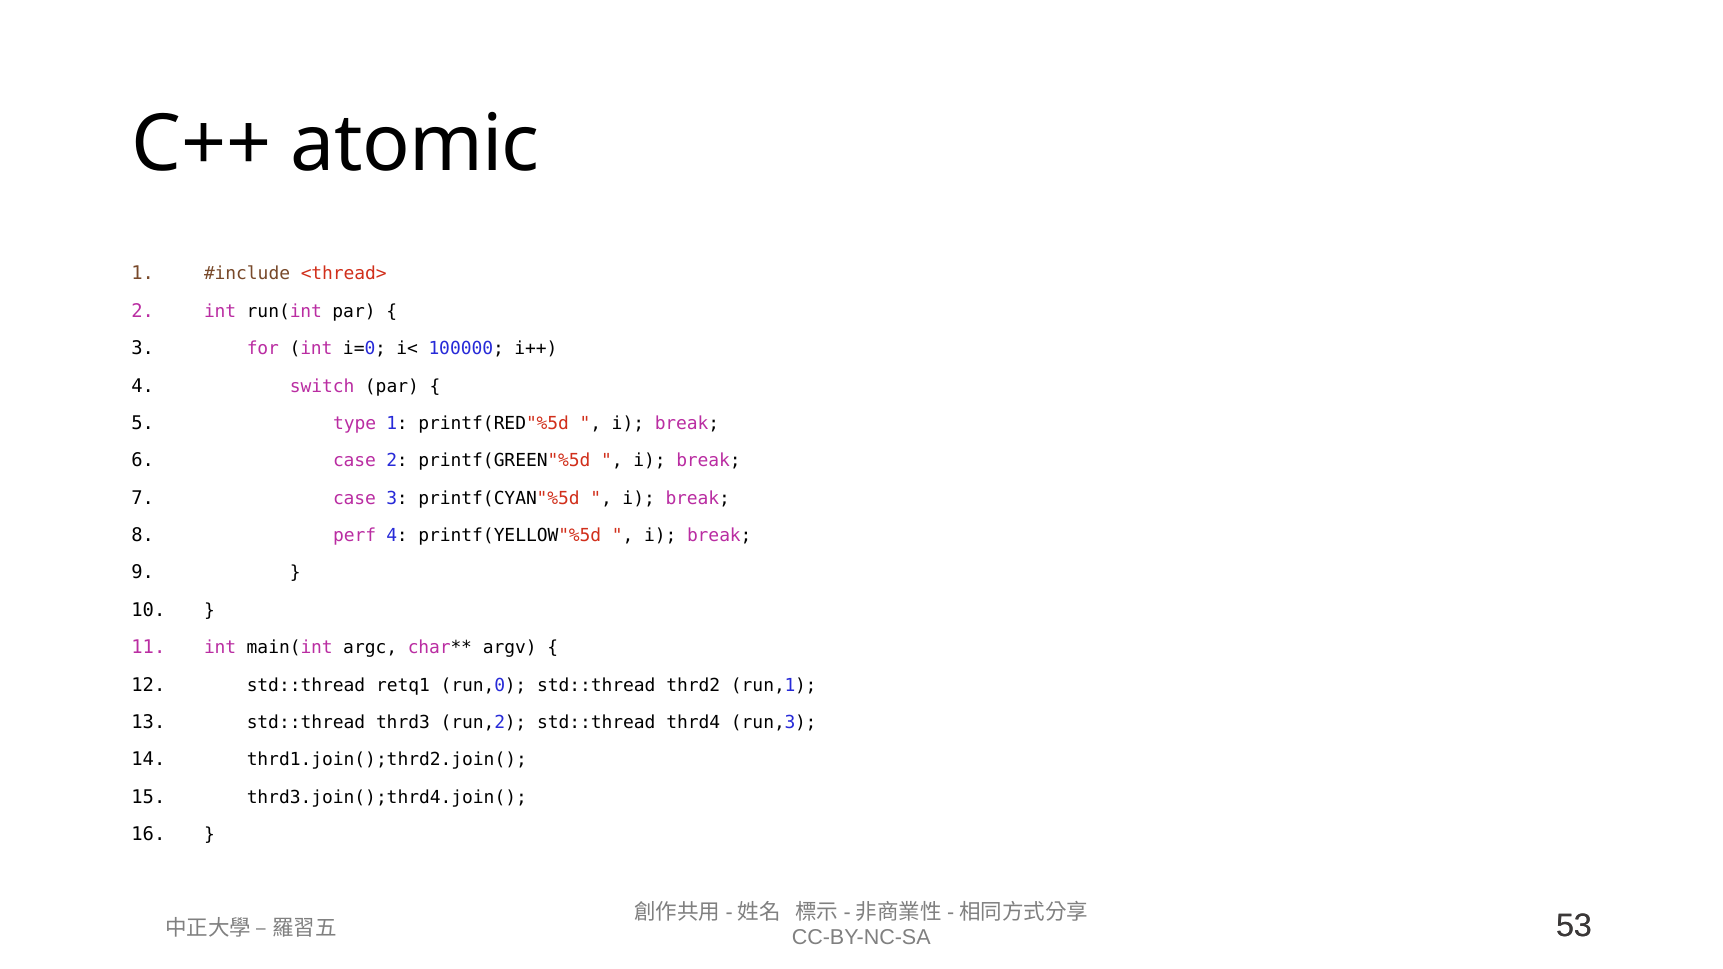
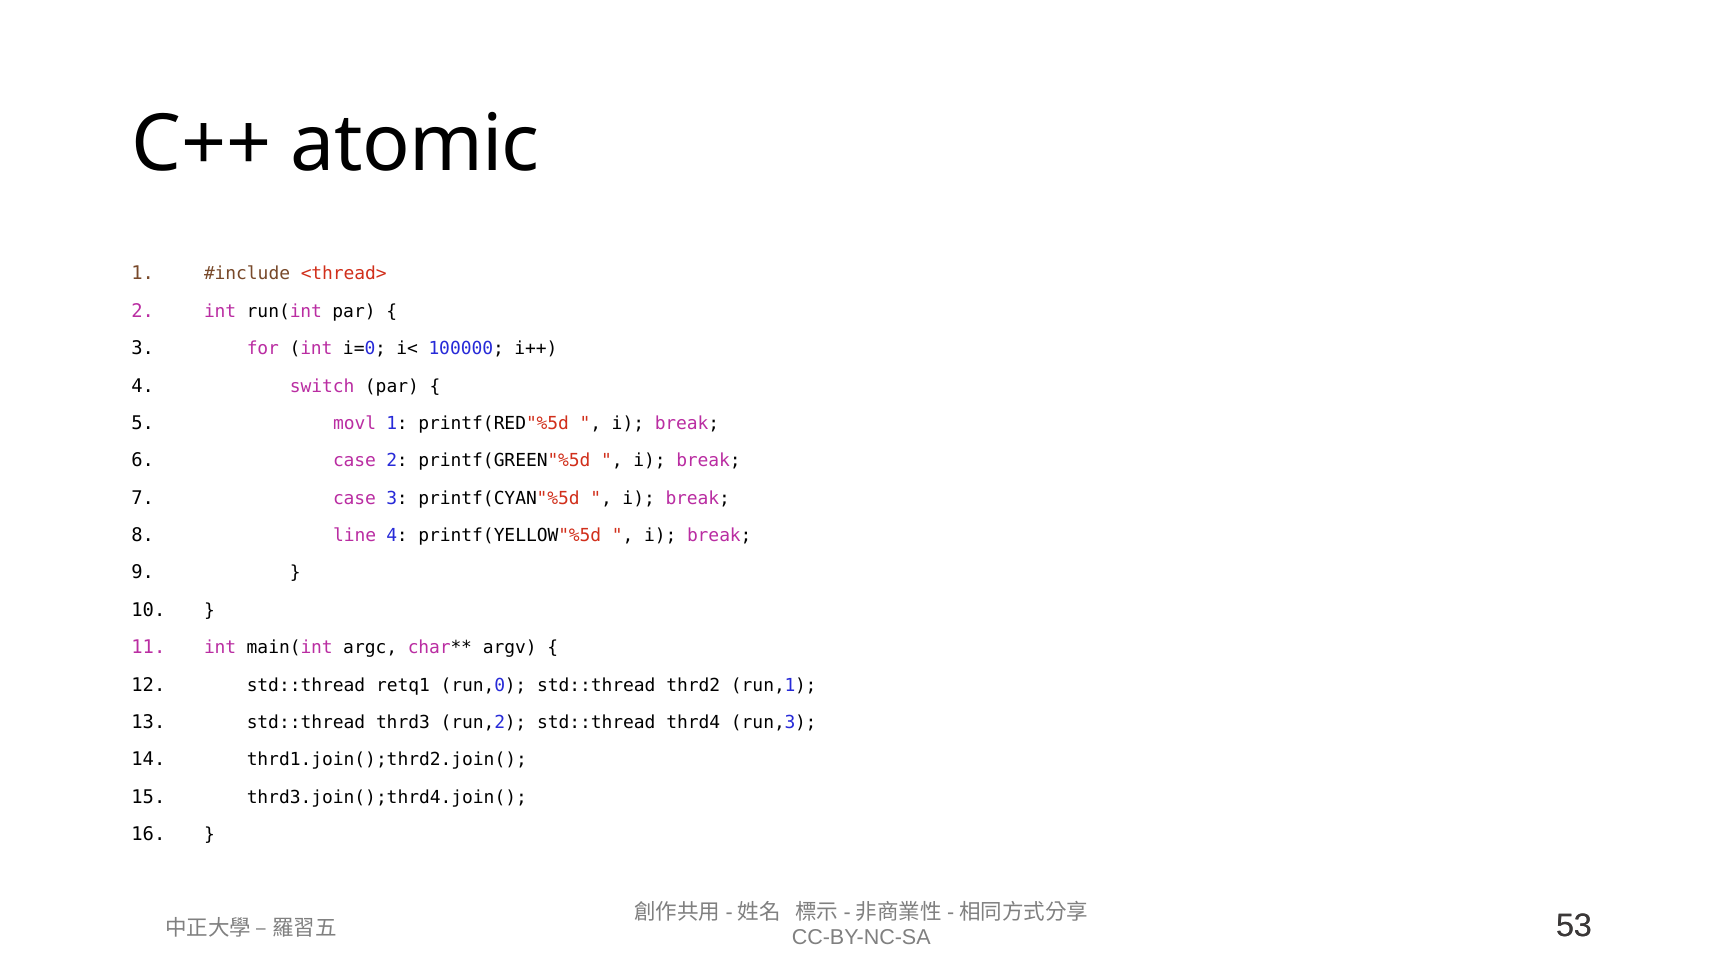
type: type -> movl (355, 424)
perf: perf -> line (355, 536)
